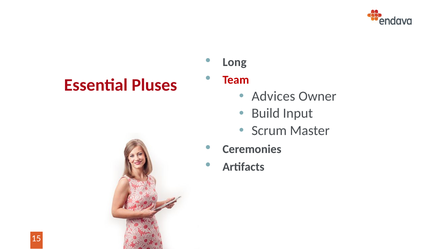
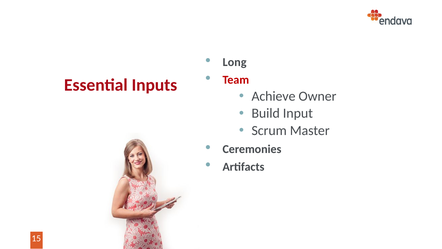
Pluses: Pluses -> Inputs (154, 85)
Advices: Advices -> Achieve (273, 96)
